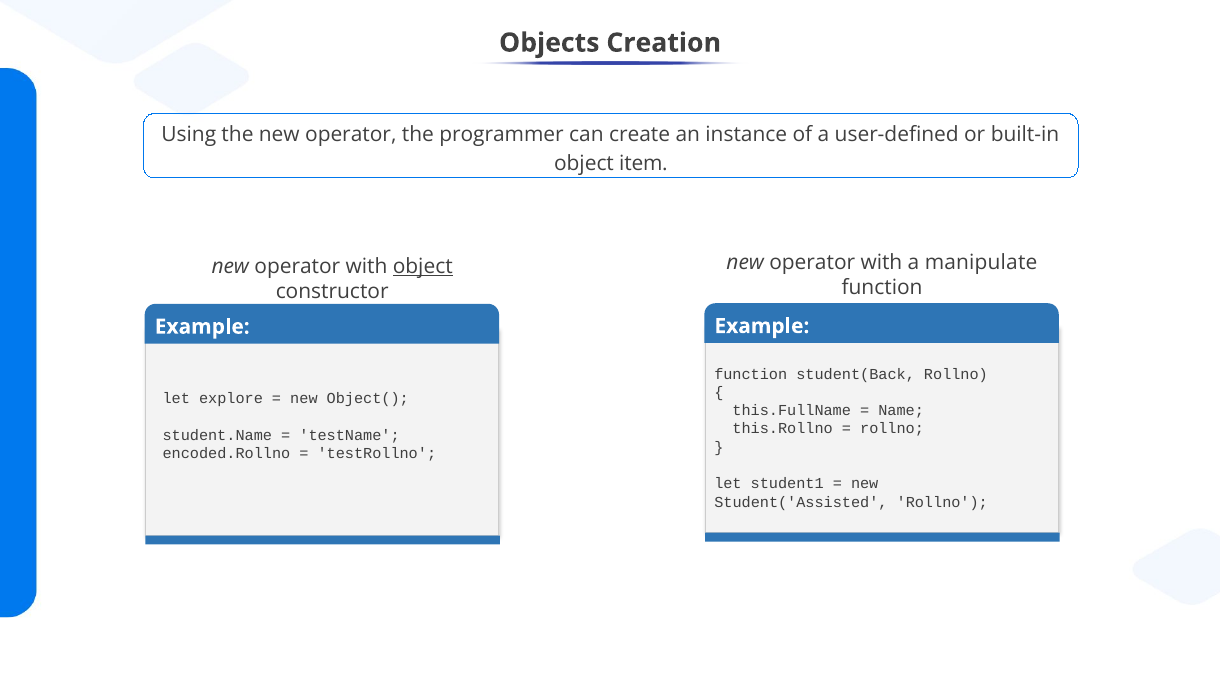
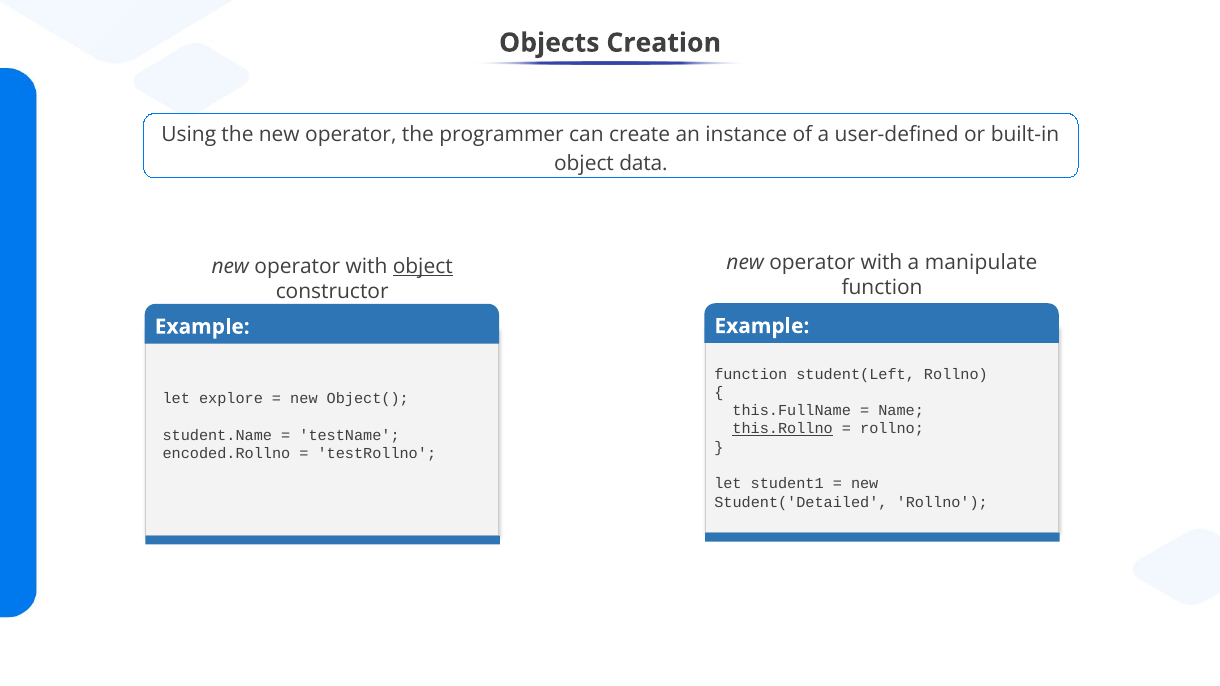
item: item -> data (643, 163)
student(Back: student(Back -> student(Left (856, 374)
this.Rollno underline: none -> present (783, 429)
Student('Assisted: Student('Assisted -> Student('Detailed (801, 502)
